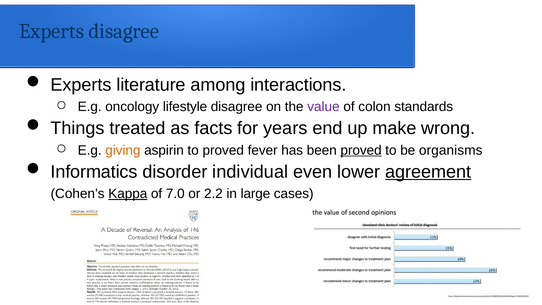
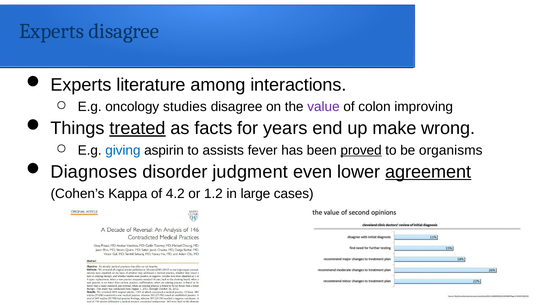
lifestyle: lifestyle -> studies (185, 107)
standards: standards -> improving (424, 107)
treated underline: none -> present (138, 128)
giving colour: orange -> blue (123, 150)
to proved: proved -> assists (223, 150)
Informatics: Informatics -> Diagnoses (94, 172)
individual: individual -> judgment (250, 172)
Kappa underline: present -> none (128, 194)
7.0: 7.0 -> 4.2 (175, 194)
2.2: 2.2 -> 1.2 (213, 194)
